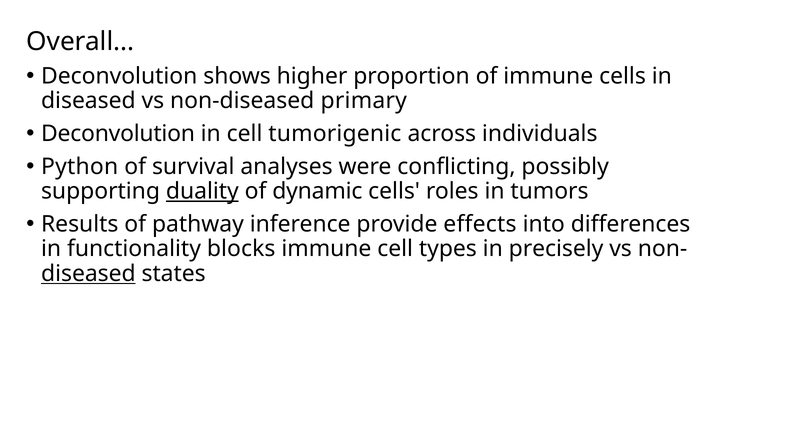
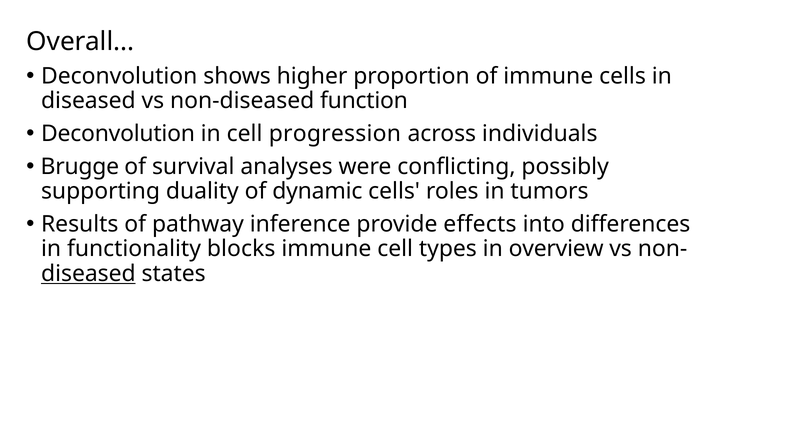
primary: primary -> function (364, 101)
tumorigenic: tumorigenic -> progression (335, 134)
Python: Python -> Brugge (80, 167)
duality underline: present -> none (202, 191)
precisely: precisely -> overview (556, 249)
